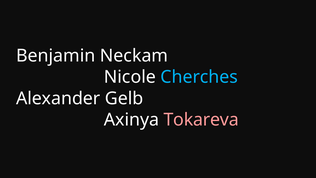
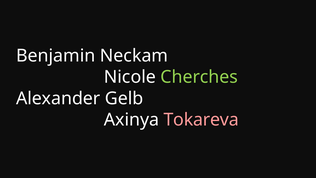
Cherches colour: light blue -> light green (199, 77)
